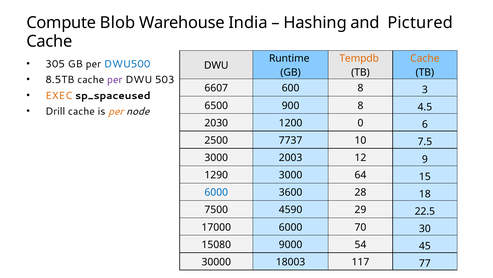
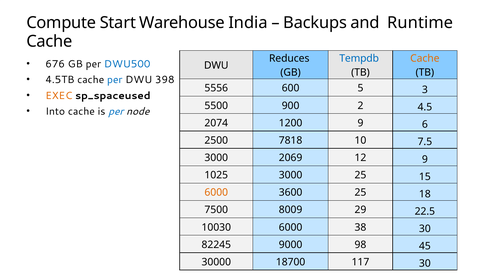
Blob: Blob -> Start (118, 23)
Hashing: Hashing -> Backups (315, 23)
Pictured: Pictured -> Runtime (420, 23)
Runtime: Runtime -> Reduces (289, 58)
Tempdb colour: orange -> blue (359, 58)
305: 305 -> 676 (55, 64)
8.5TB: 8.5TB -> 4.5TB (60, 80)
per colour: purple -> blue (115, 80)
503: 503 -> 398 (165, 80)
6607: 6607 -> 5556 (216, 88)
600 8: 8 -> 5 (360, 88)
6500: 6500 -> 5500 (216, 105)
900 8: 8 -> 2 (360, 105)
Drill: Drill -> Into (55, 111)
per colour: orange -> blue (116, 111)
2030: 2030 -> 2074 (216, 123)
1200 0: 0 -> 9 (360, 123)
7737: 7737 -> 7818 (291, 140)
2003: 2003 -> 2069 (291, 157)
1290: 1290 -> 1025 (216, 175)
3000 64: 64 -> 25 (360, 175)
6000 colour: blue -> orange (216, 192)
3600 28: 28 -> 25 (360, 192)
4590: 4590 -> 8009 (291, 209)
17000: 17000 -> 10030 (216, 227)
70: 70 -> 38 (360, 227)
15080: 15080 -> 82245 (216, 244)
54: 54 -> 98 (360, 244)
18003: 18003 -> 18700 (291, 261)
117 77: 77 -> 30 (425, 263)
